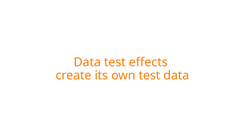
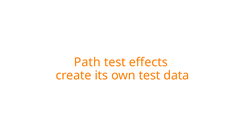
Data: Data -> Path (87, 62)
